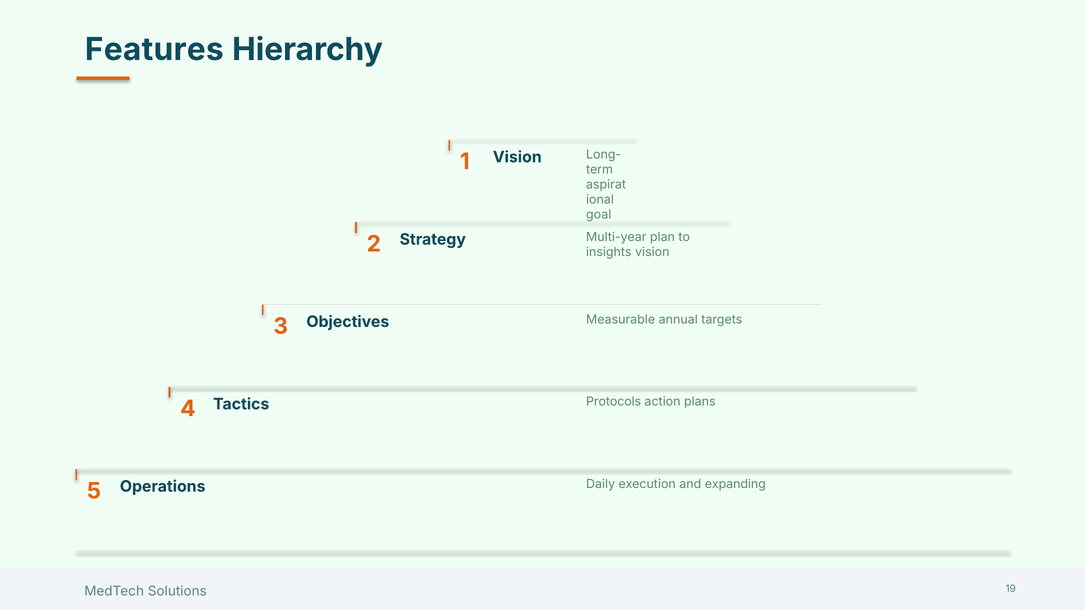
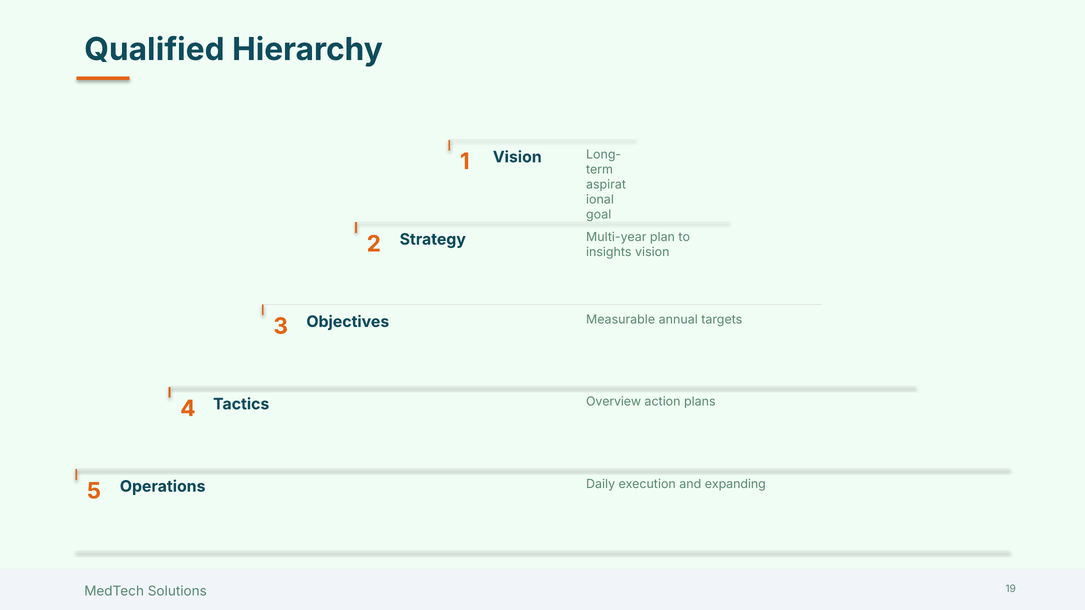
Features: Features -> Qualified (154, 50)
Protocols: Protocols -> Overview (614, 402)
